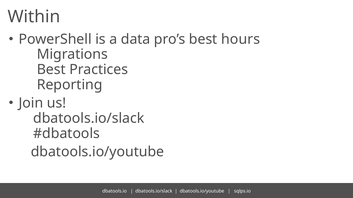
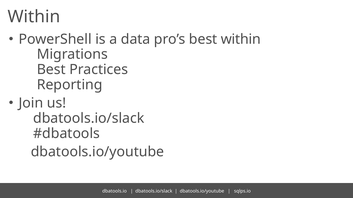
best hours: hours -> within (241, 39)
